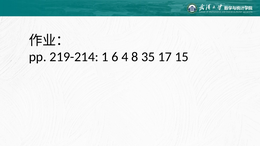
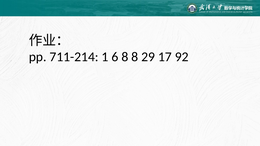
219-214: 219-214 -> 711-214 (74, 57)
6 4: 4 -> 8 (125, 57)
35: 35 -> 29 (148, 57)
15: 15 -> 92 (182, 57)
